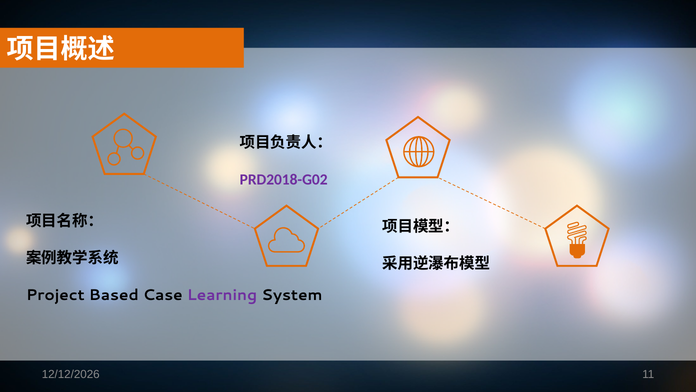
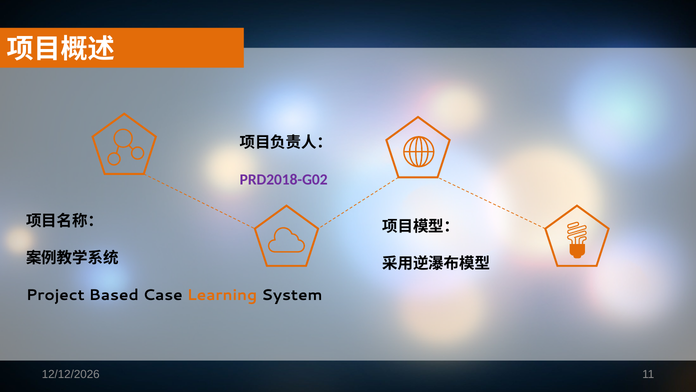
Learning colour: purple -> orange (222, 295)
